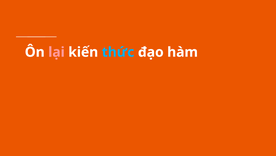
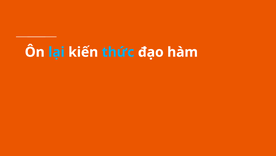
lại colour: pink -> light blue (56, 52)
